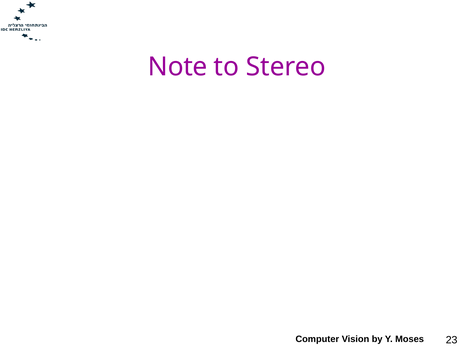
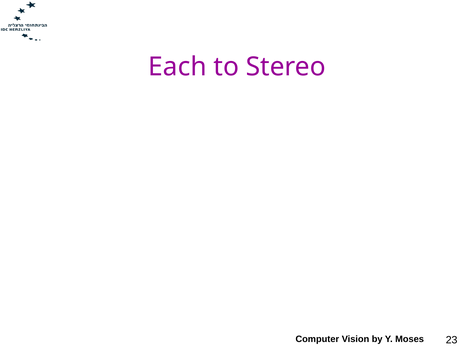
Note: Note -> Each (178, 67)
